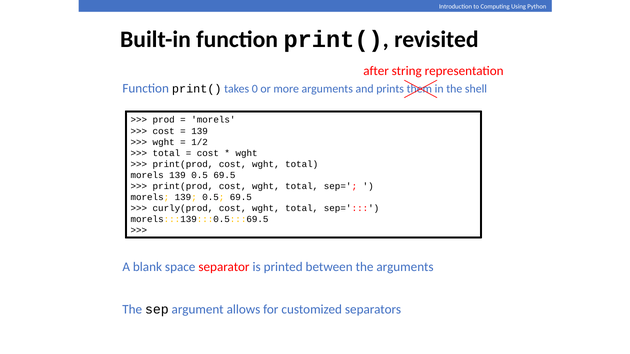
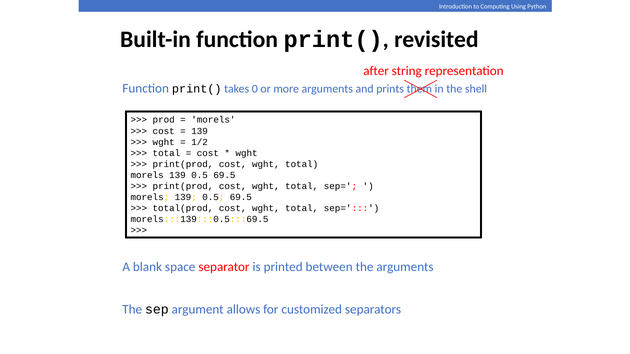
curly(prod: curly(prod -> total(prod (183, 208)
